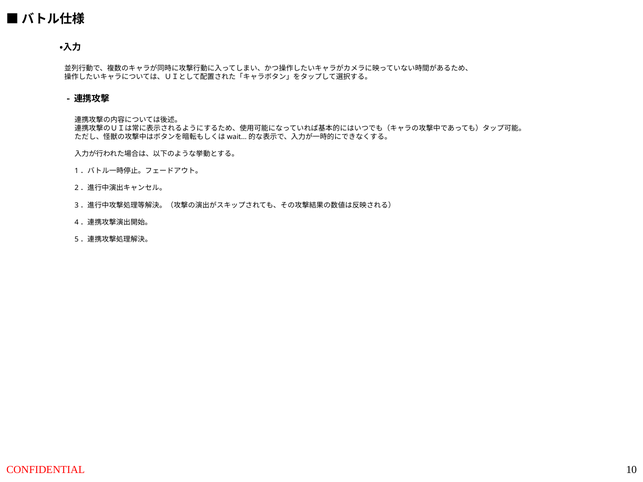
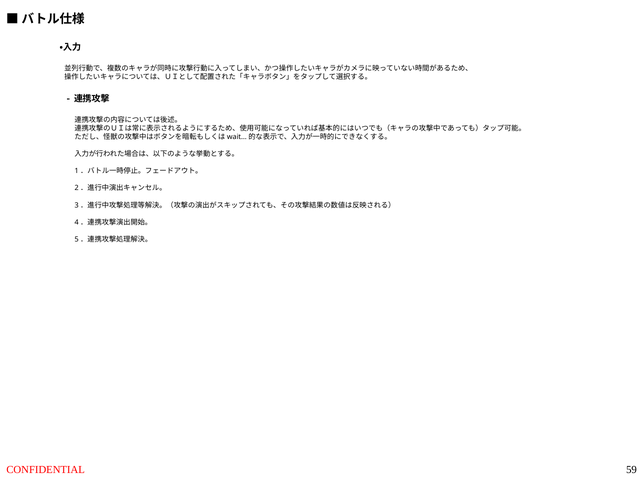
10: 10 -> 59 (631, 470)
